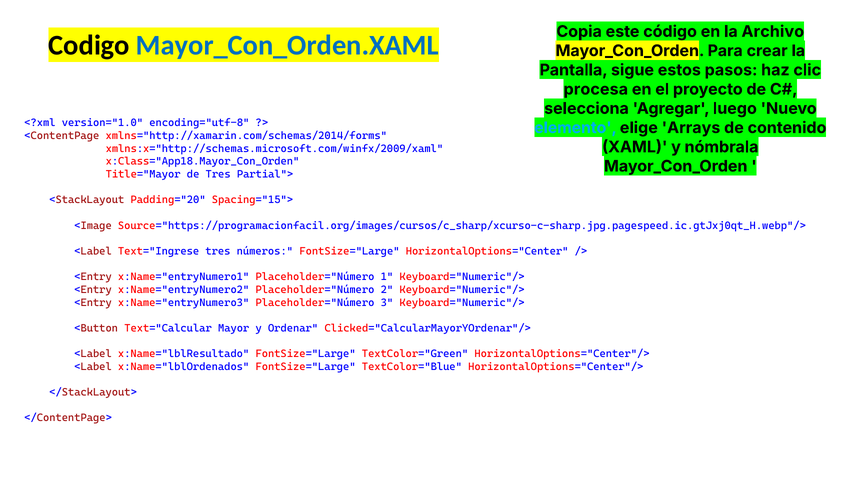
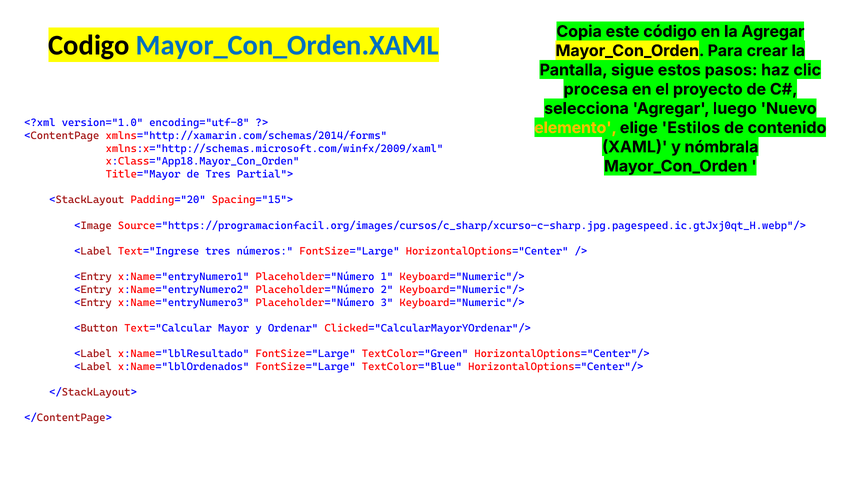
la Archivo: Archivo -> Agregar (773, 32)
elemento colour: light blue -> yellow (576, 128)
Arrays: Arrays -> Estilos (691, 128)
